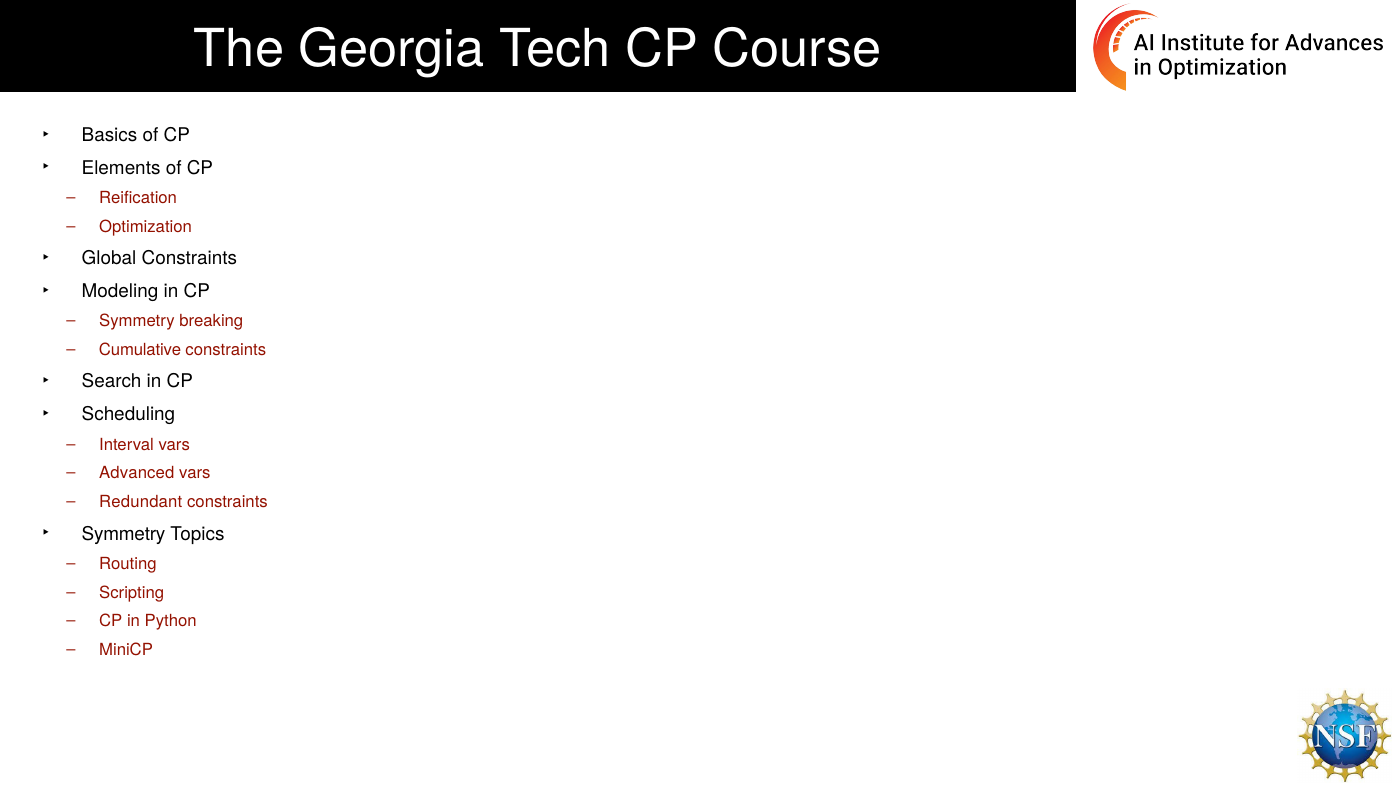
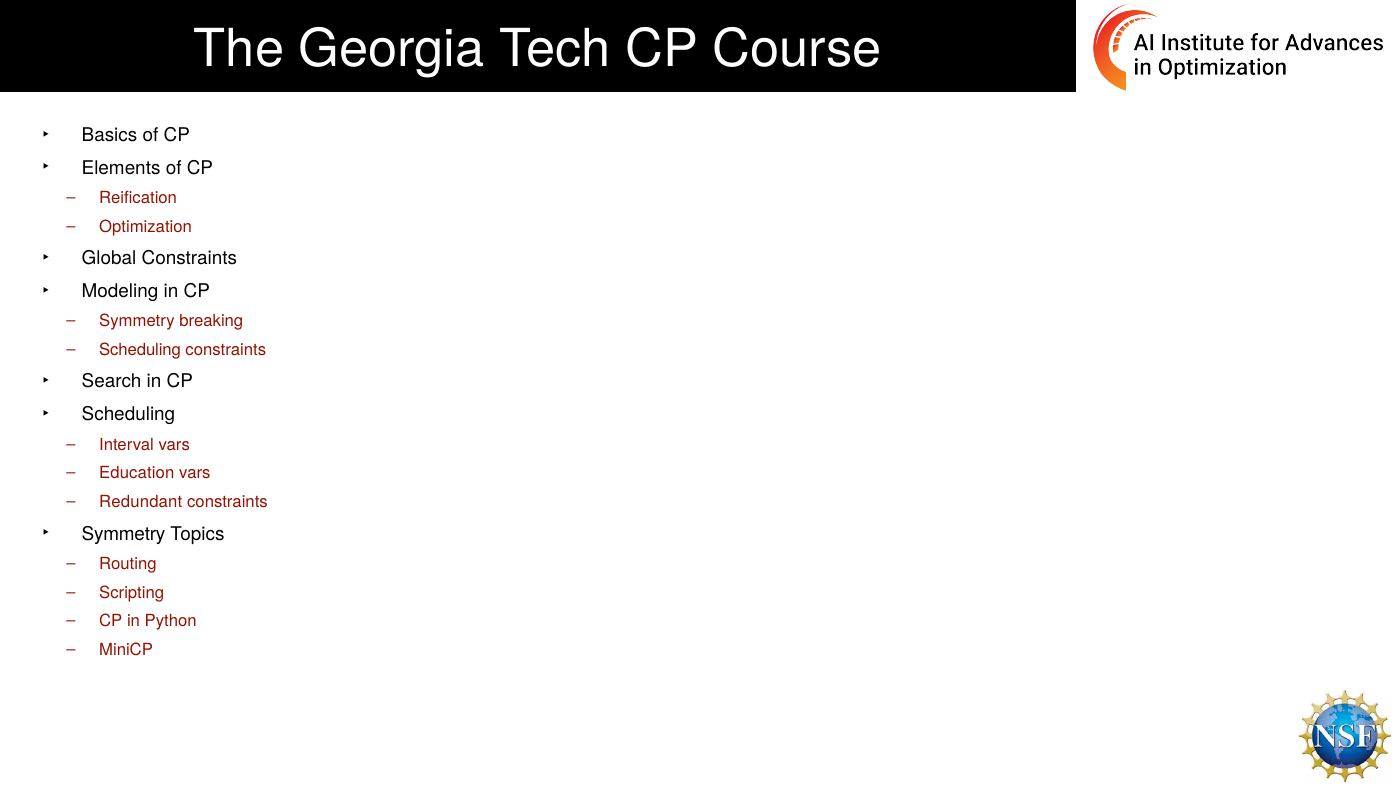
Cumulative: Cumulative -> Scheduling (140, 350)
Advanced: Advanced -> Education (137, 473)
